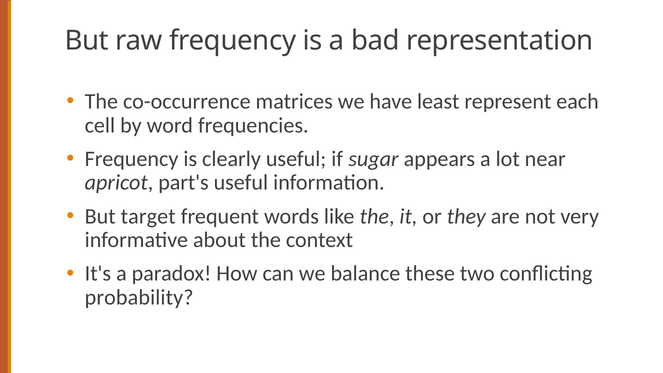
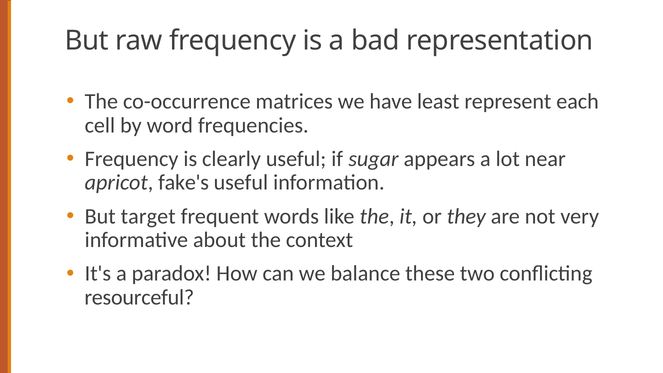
part's: part's -> fake's (184, 183)
probability: probability -> resourceful (139, 298)
